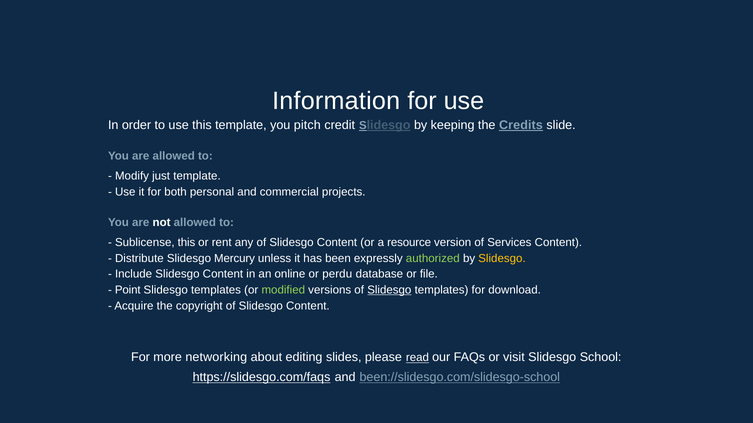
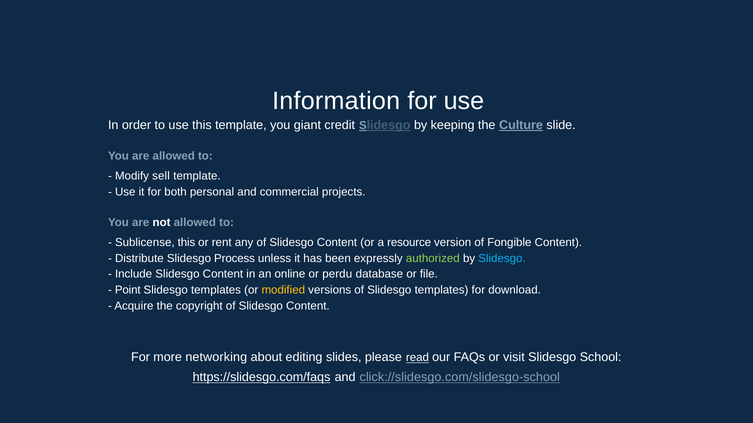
pitch: pitch -> giant (307, 125)
Credits: Credits -> Culture (521, 125)
just: just -> sell (161, 176)
Services: Services -> Fongible (509, 243)
Mercury: Mercury -> Process (235, 259)
Slidesgo colour: yellow -> light blue (502, 259)
modified colour: light green -> yellow (283, 290)
Slidesgo underline: present -> none (389, 290)
been://slidesgo.com/slidesgo-school: been://slidesgo.com/slidesgo-school -> click://slidesgo.com/slidesgo-school (460, 378)
